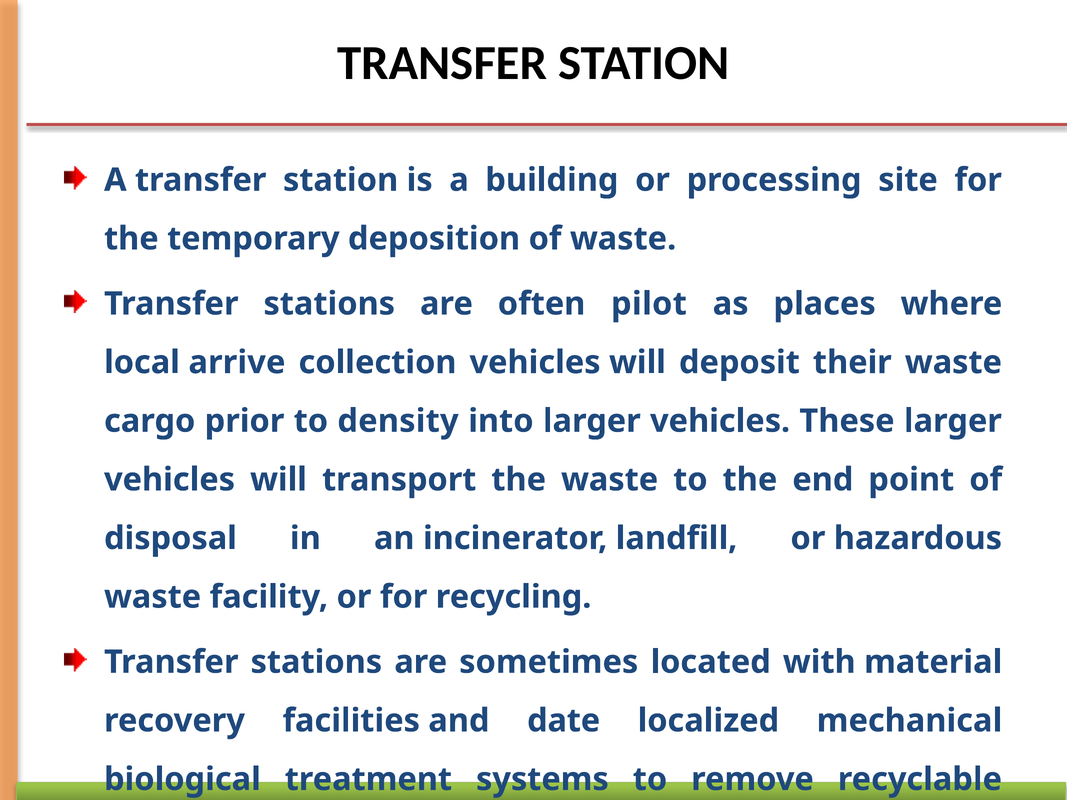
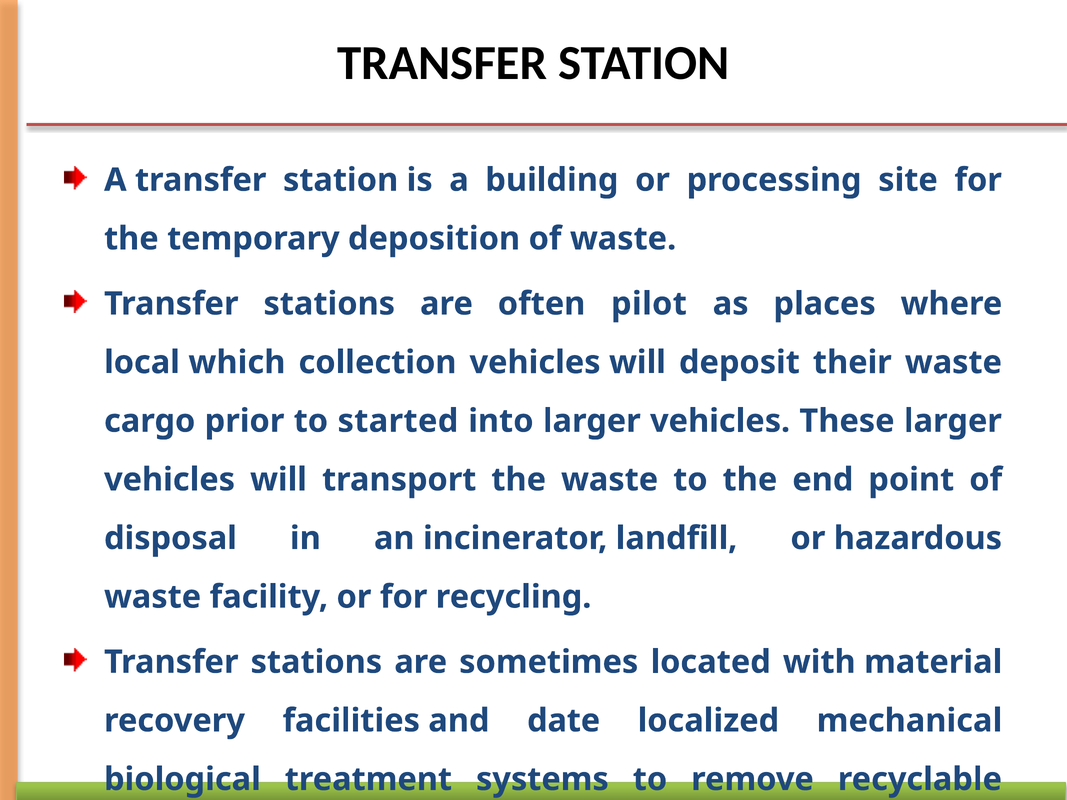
arrive: arrive -> which (237, 363)
density: density -> started (398, 421)
